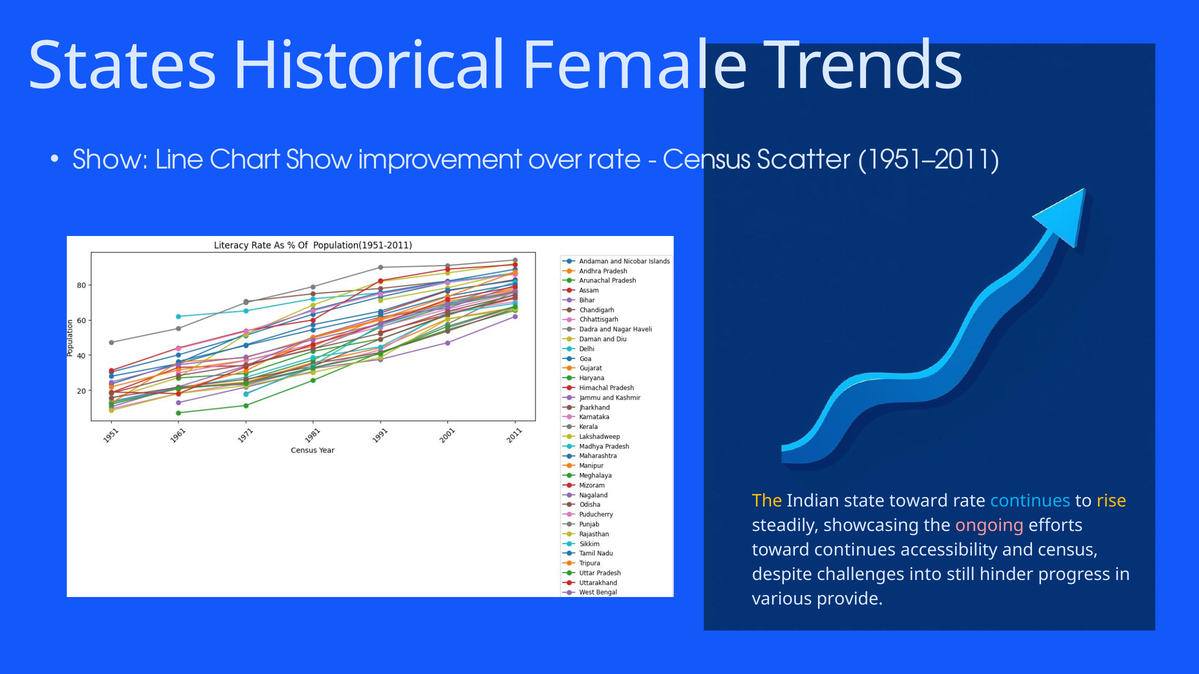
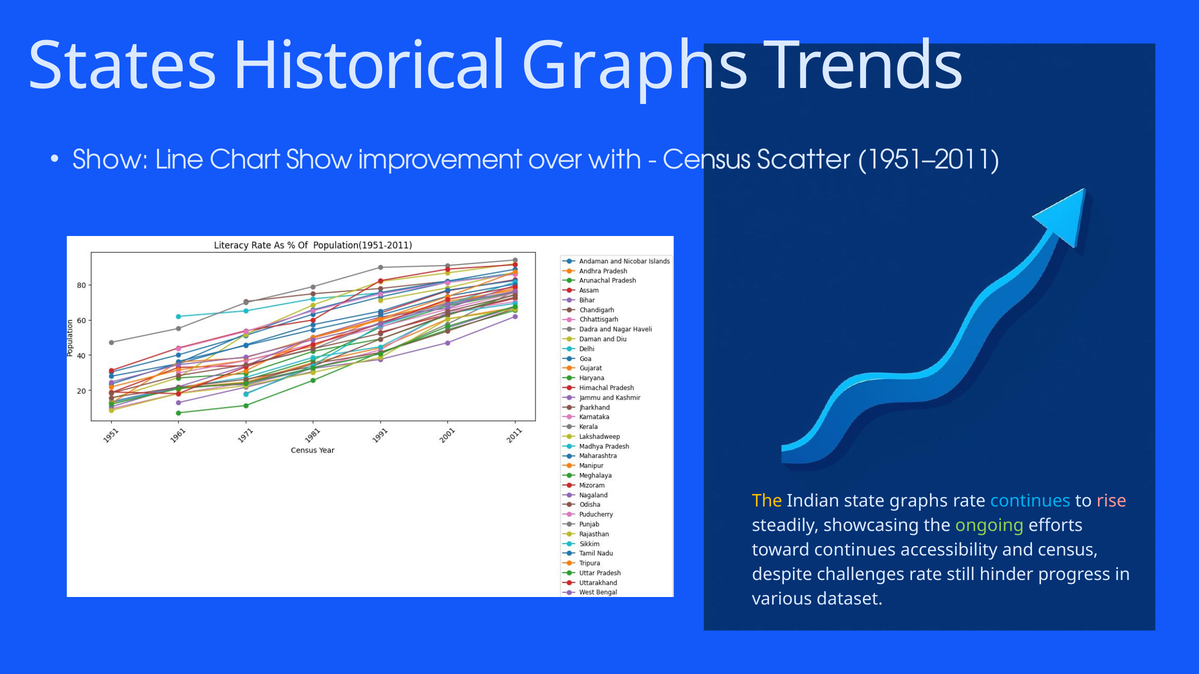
Historical Female: Female -> Graphs (635, 66)
over rate: rate -> with (615, 160)
state toward: toward -> graphs (919, 501)
rise colour: yellow -> pink (1112, 501)
ongoing colour: pink -> light green (990, 526)
challenges into: into -> rate (926, 575)
provide: provide -> dataset (850, 599)
